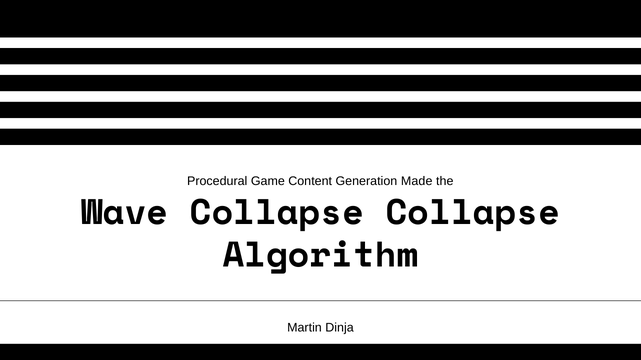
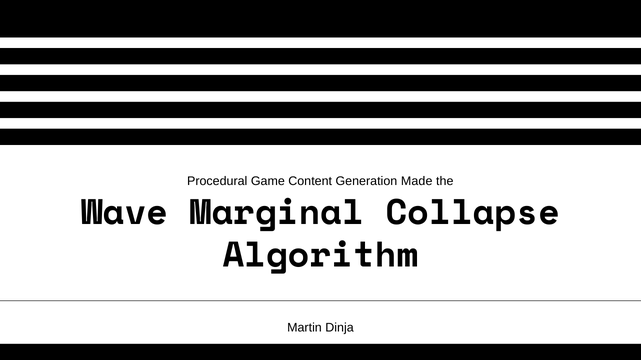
Wave Collapse: Collapse -> Marginal (277, 213)
